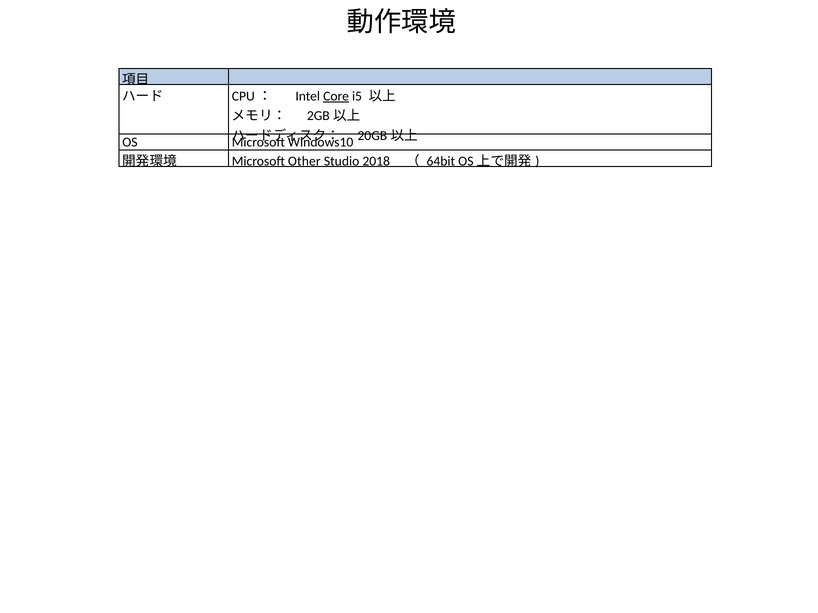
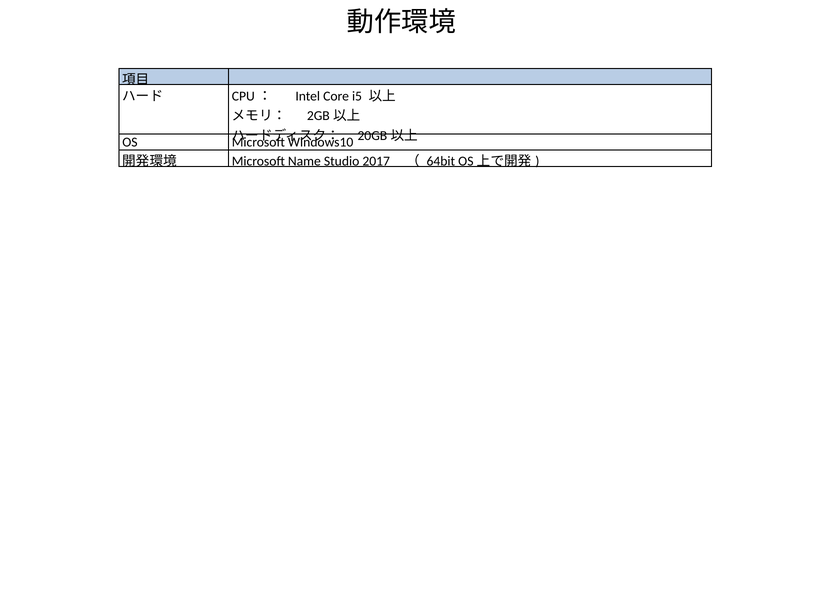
Core underline: present -> none (336, 96)
Other: Other -> Name (304, 162)
2018: 2018 -> 2017 (376, 162)
